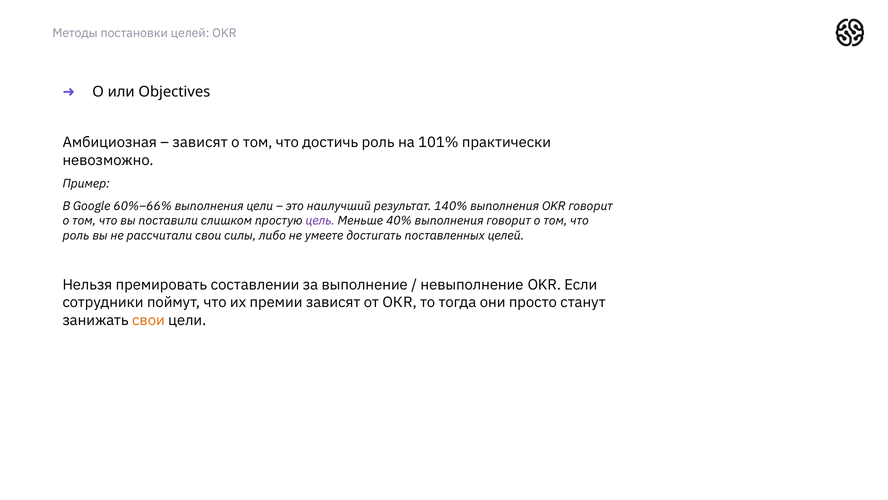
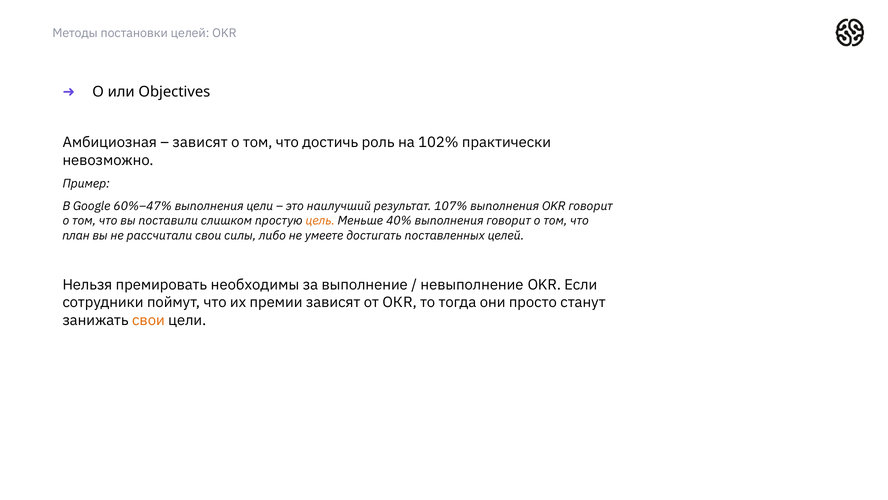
101%: 101% -> 102% (438, 142)
60%–66%: 60%–66% -> 60%–47% (143, 206)
140%: 140% -> 107% (451, 206)
цель colour: purple -> orange (320, 221)
роль: роль -> план (76, 235)
составлении: составлении -> необходимы (255, 285)
